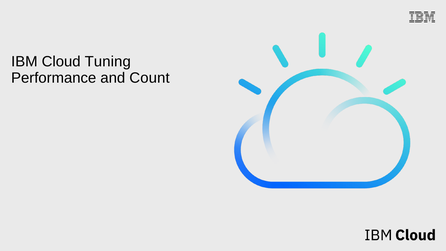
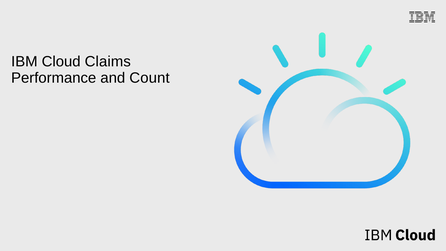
Tuning: Tuning -> Claims (108, 62)
